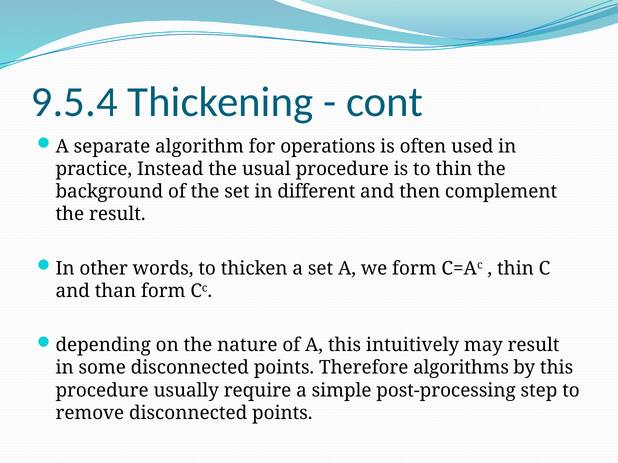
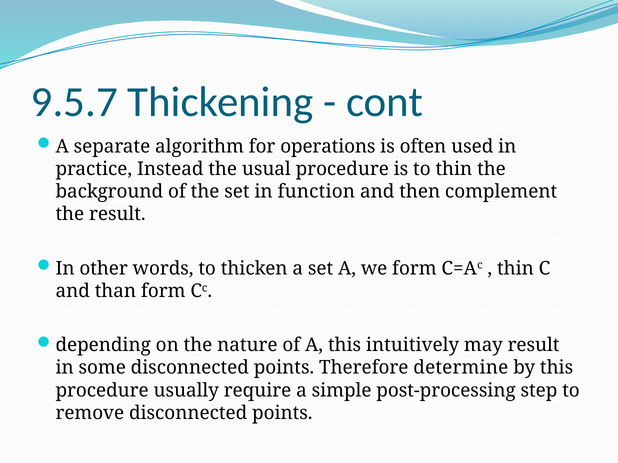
9.5.4: 9.5.4 -> 9.5.7 (74, 102)
different: different -> function (316, 192)
algorithms: algorithms -> determine (461, 368)
